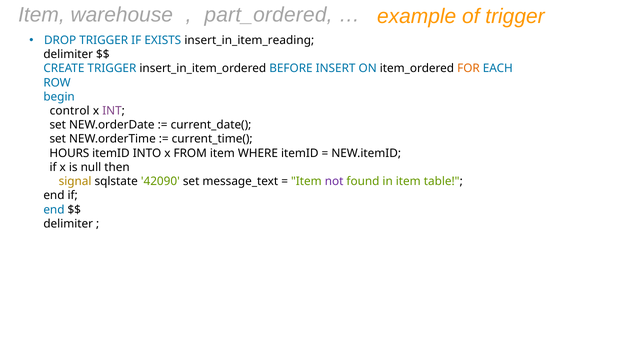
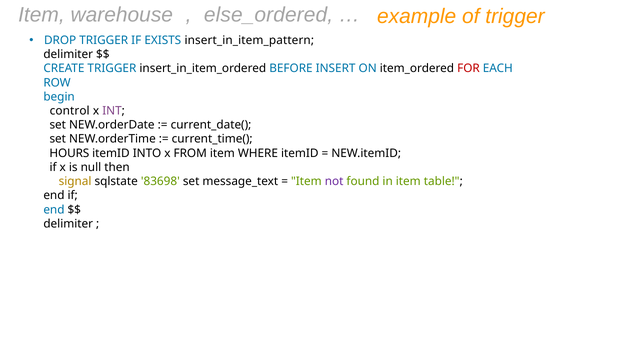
part_ordered: part_ordered -> else_ordered (269, 15)
insert_in_item_reading: insert_in_item_reading -> insert_in_item_pattern (249, 40)
FOR colour: orange -> red (468, 69)
42090: 42090 -> 83698 (160, 182)
